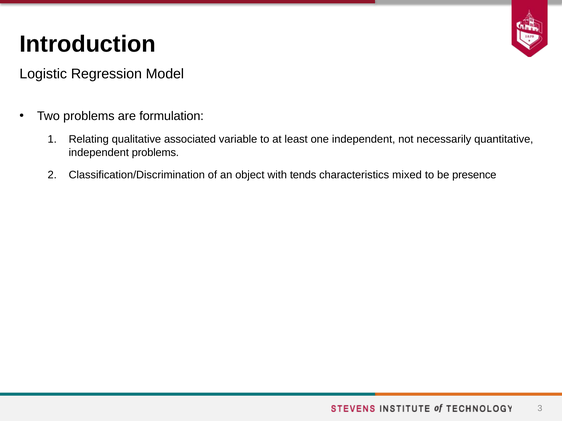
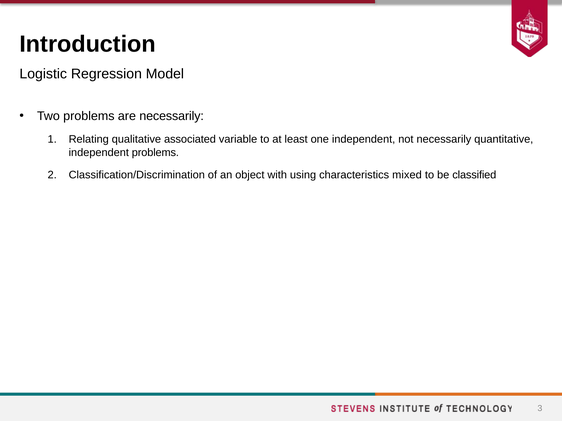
are formulation: formulation -> necessarily (172, 116)
tends: tends -> using (303, 175)
presence: presence -> classified (474, 175)
